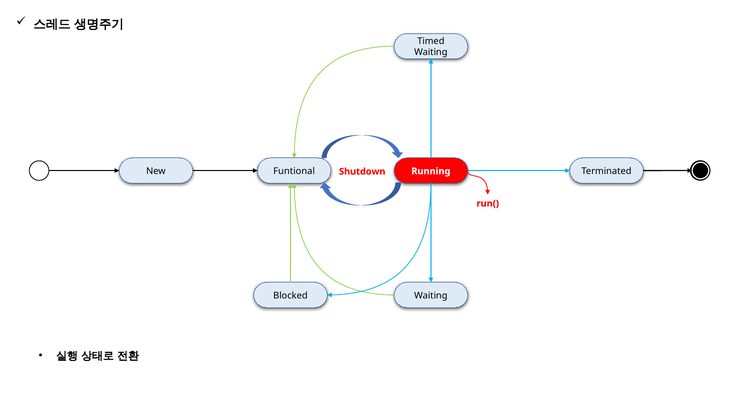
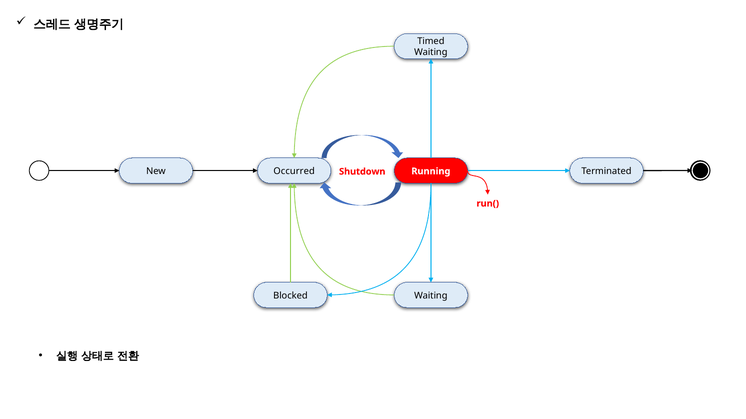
Funtional: Funtional -> Occurred (294, 171)
